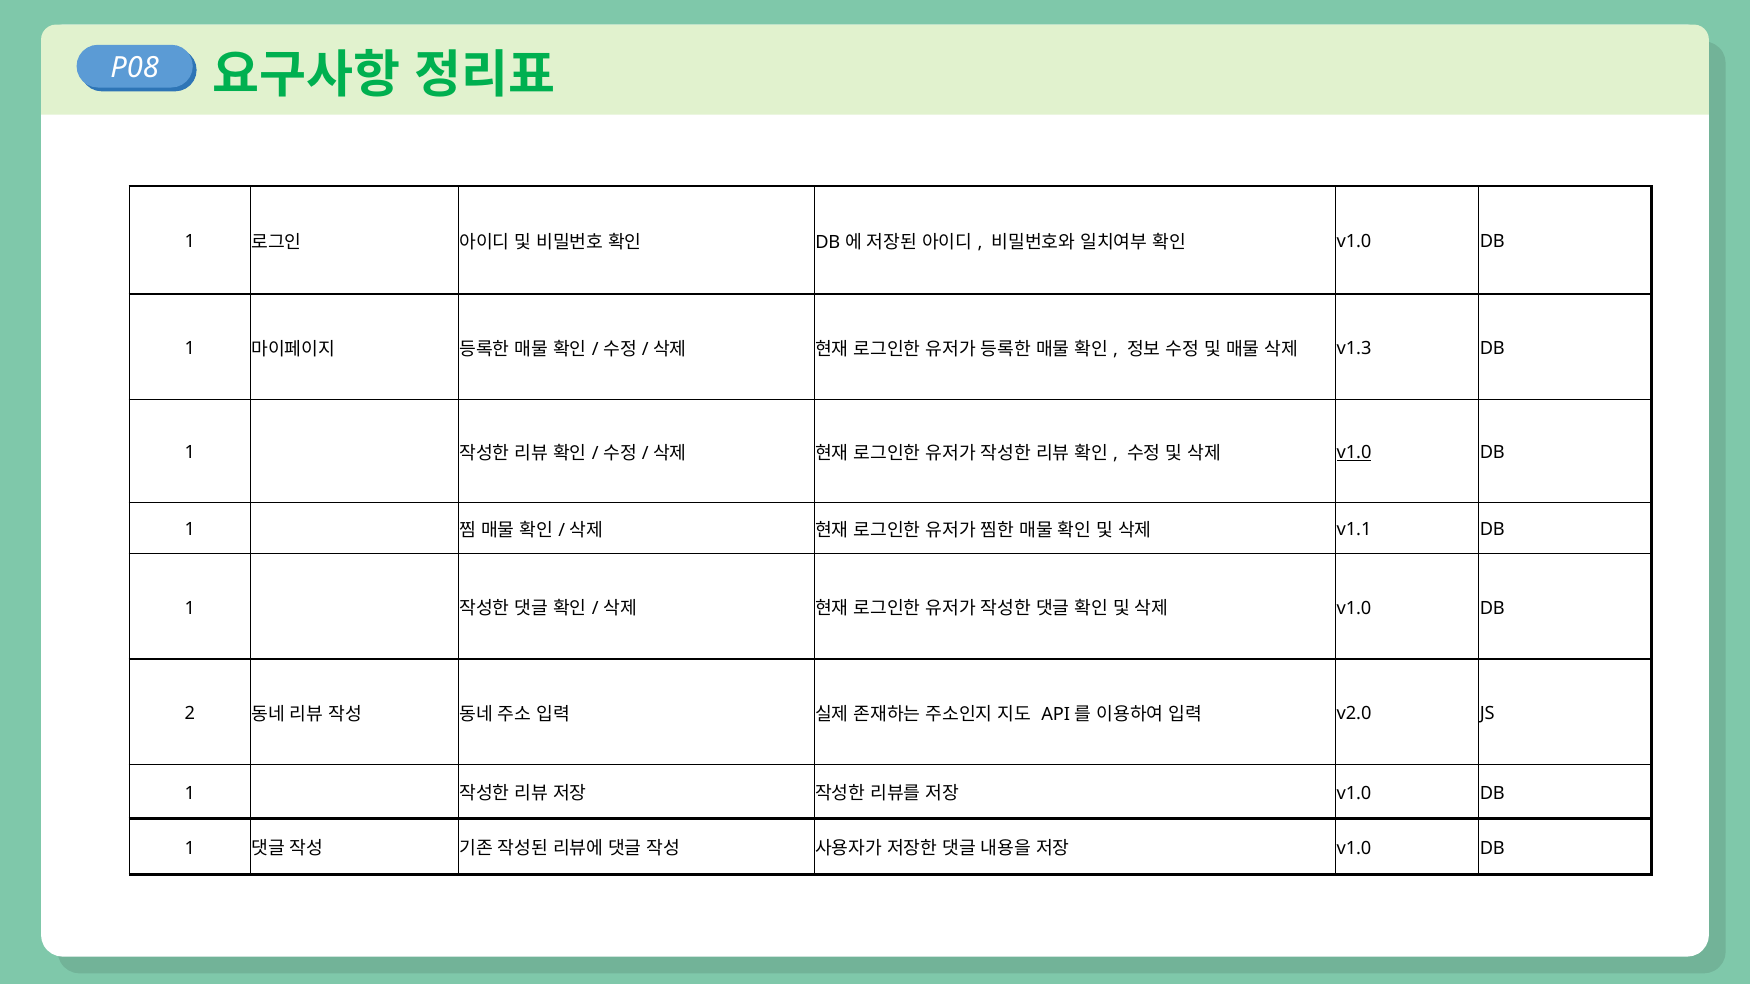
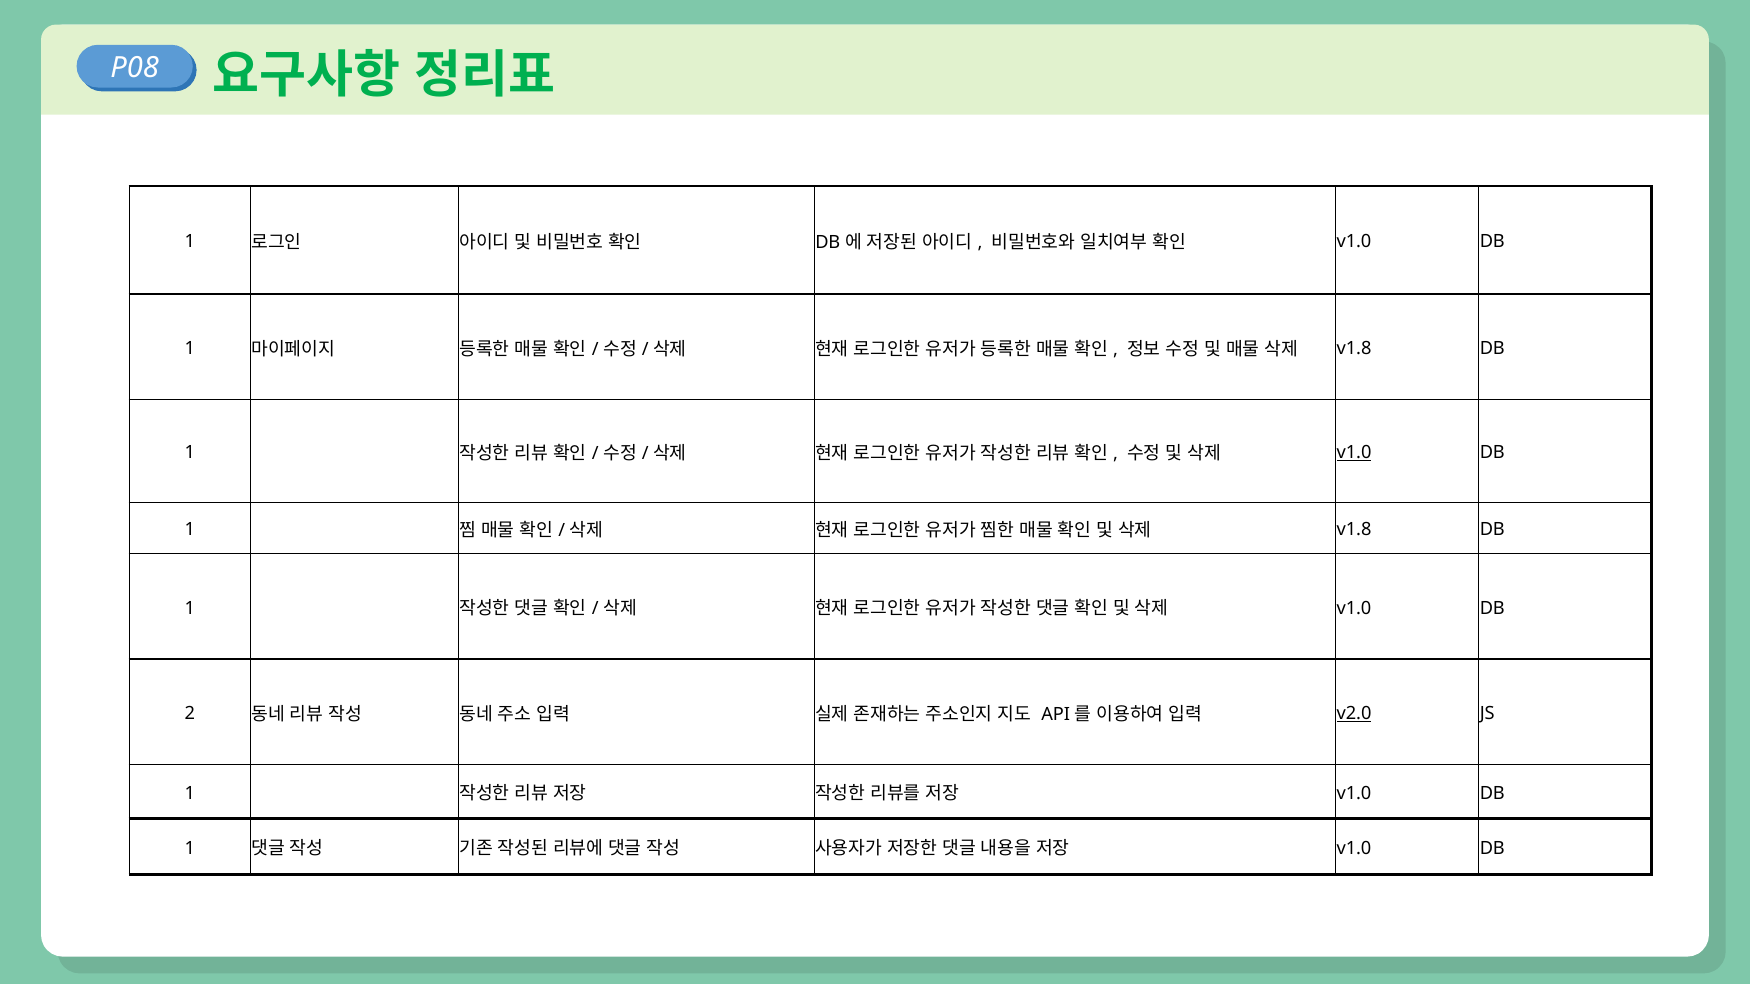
v1.3: v1.3 -> v1.8 (1354, 348)
v1.1: v1.1 -> v1.8 (1354, 530)
v2.0 underline: none -> present (1354, 714)
